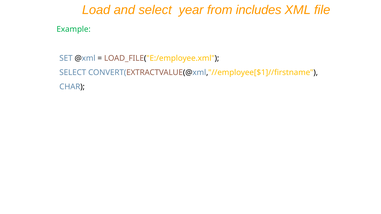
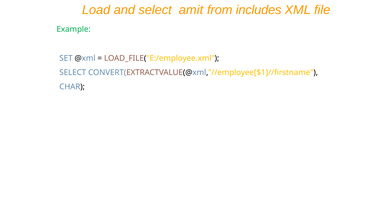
year: year -> amit (191, 10)
